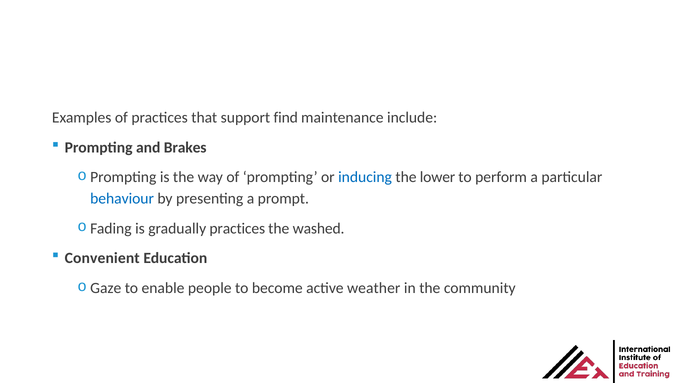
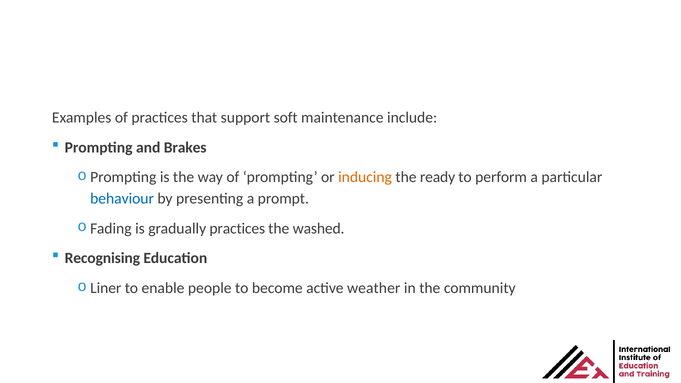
find: find -> soft (286, 118)
inducing colour: blue -> orange (365, 177)
lower: lower -> ready (438, 177)
Convenient: Convenient -> Recognising (102, 258)
Gaze: Gaze -> Liner (106, 288)
